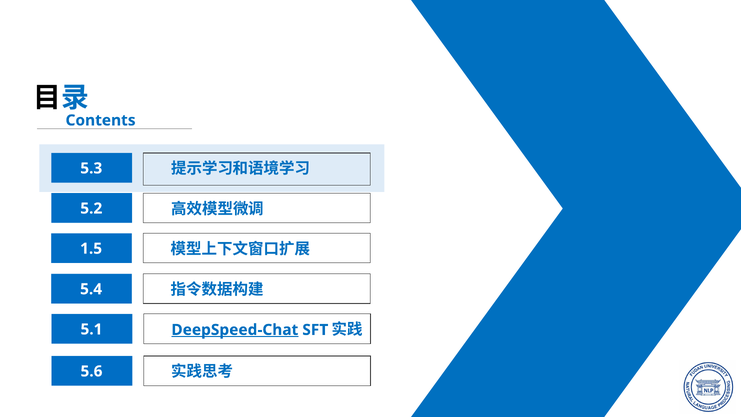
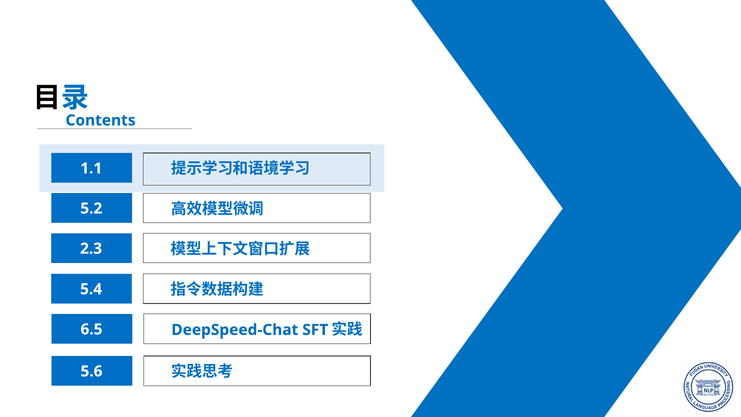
5.3: 5.3 -> 1.1 (91, 168)
1.5: 1.5 -> 2.3 (91, 249)
5.1: 5.1 -> 6.5 (91, 329)
DeepSpeed-Chat underline: present -> none (235, 330)
